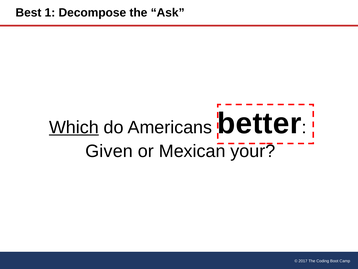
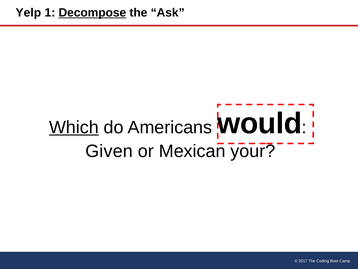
Best: Best -> Yelp (28, 13)
Decompose underline: none -> present (92, 13)
better: better -> would (260, 123)
